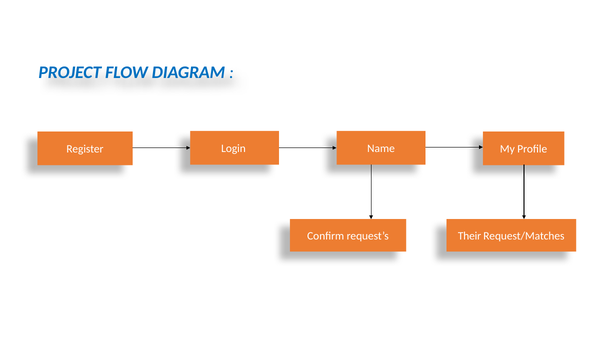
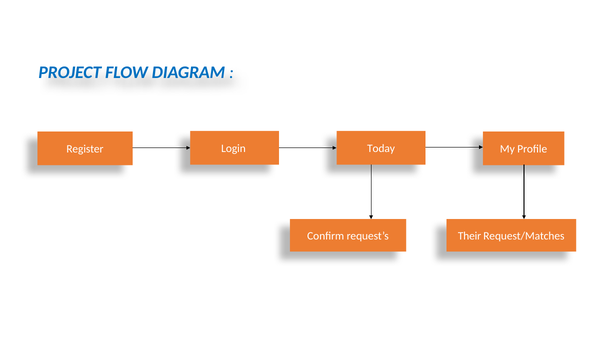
Name: Name -> Today (381, 149)
